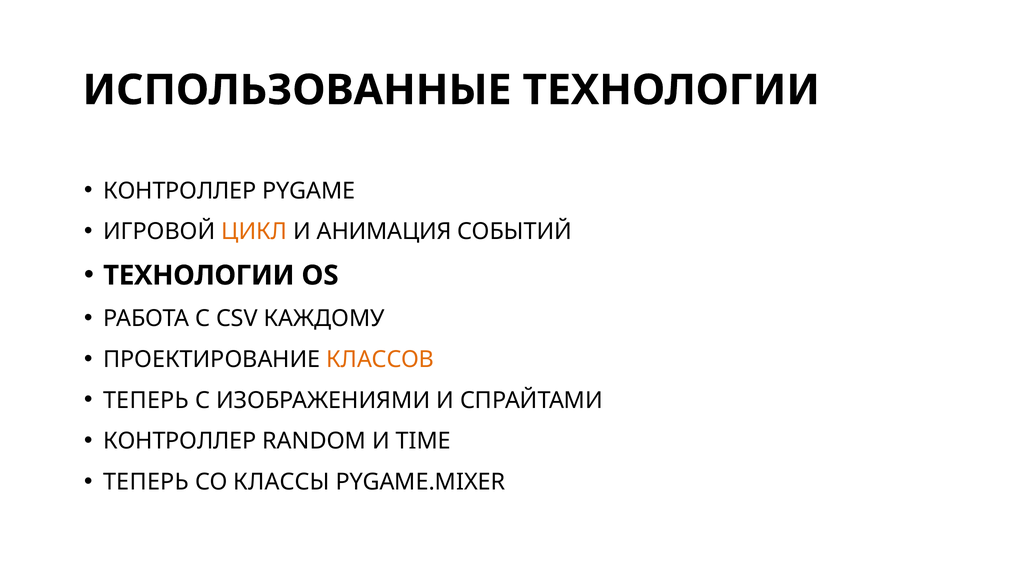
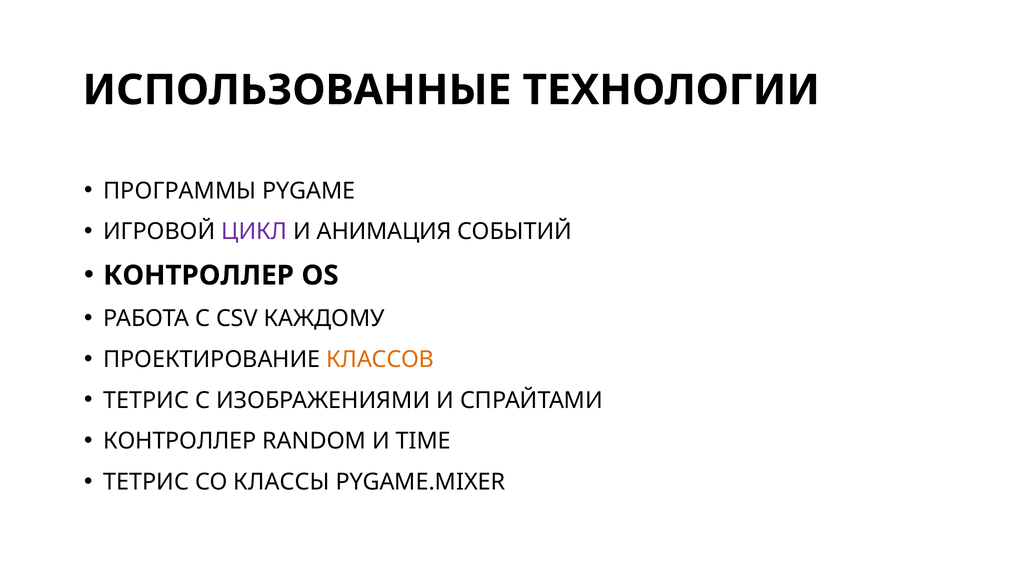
КОНТРОЛЛЕР: КОНТРОЛЛЕР -> ПРОГРАММЫ (180, 191)
ЦИКЛ colour: orange -> purple (254, 232)
ТЕХНОЛОГИИ: ТЕХНОЛОГИИ -> КОНТРОЛЛЕР (199, 275)
ТЕПЕРЬ: ТЕПЕРЬ -> ТЕТРИС (146, 400)
ТЕПЕРЬ: ТЕПЕРЬ -> ТЕТРИС (146, 482)
